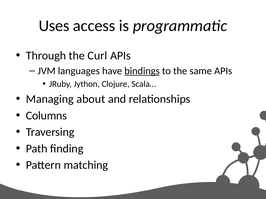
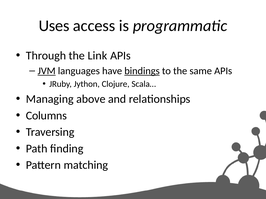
Curl: Curl -> Link (97, 56)
JVM underline: none -> present (47, 71)
about: about -> above (91, 99)
